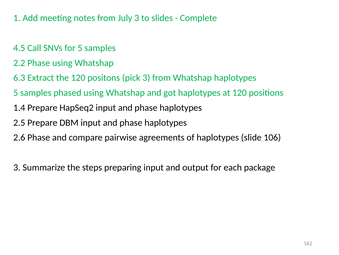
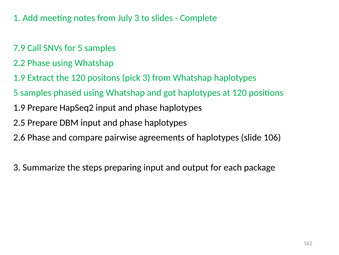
4.5: 4.5 -> 7.9 (19, 48)
6.3: 6.3 -> 1.9 (19, 78)
1.4: 1.4 -> 1.9 (19, 107)
